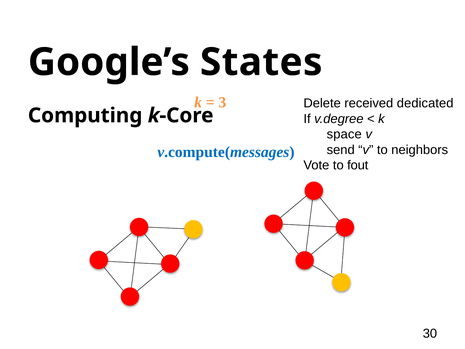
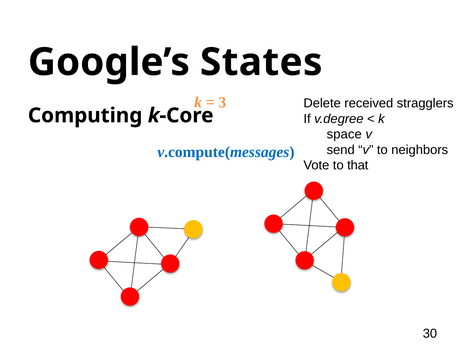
dedicated: dedicated -> stragglers (425, 103)
fout: fout -> that (358, 165)
